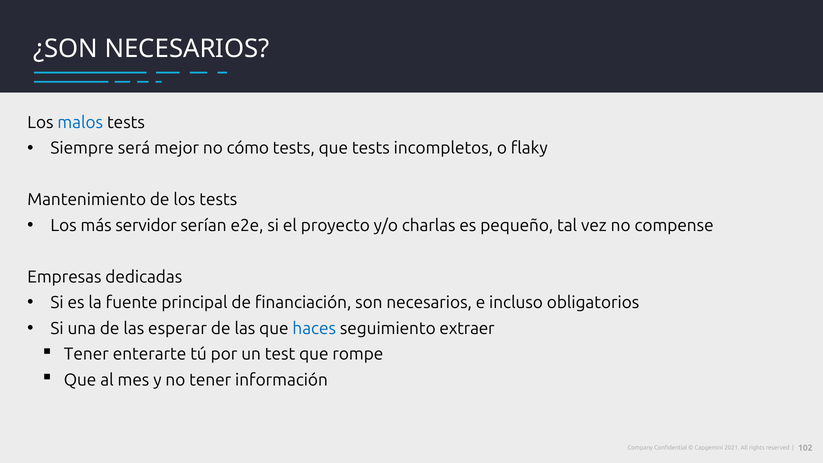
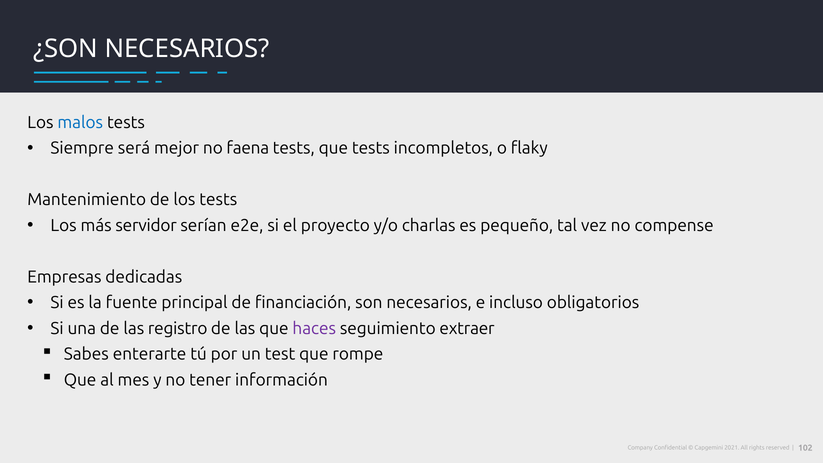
cómo: cómo -> faena (248, 148)
esperar: esperar -> registro (178, 328)
haces colour: blue -> purple (314, 328)
Tener: Tener -> Sabes (86, 354)
